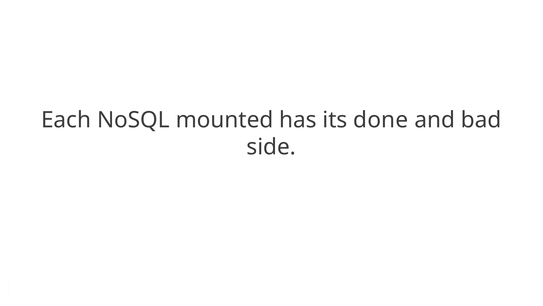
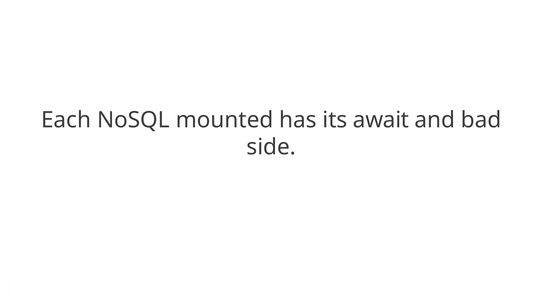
done: done -> await (381, 120)
